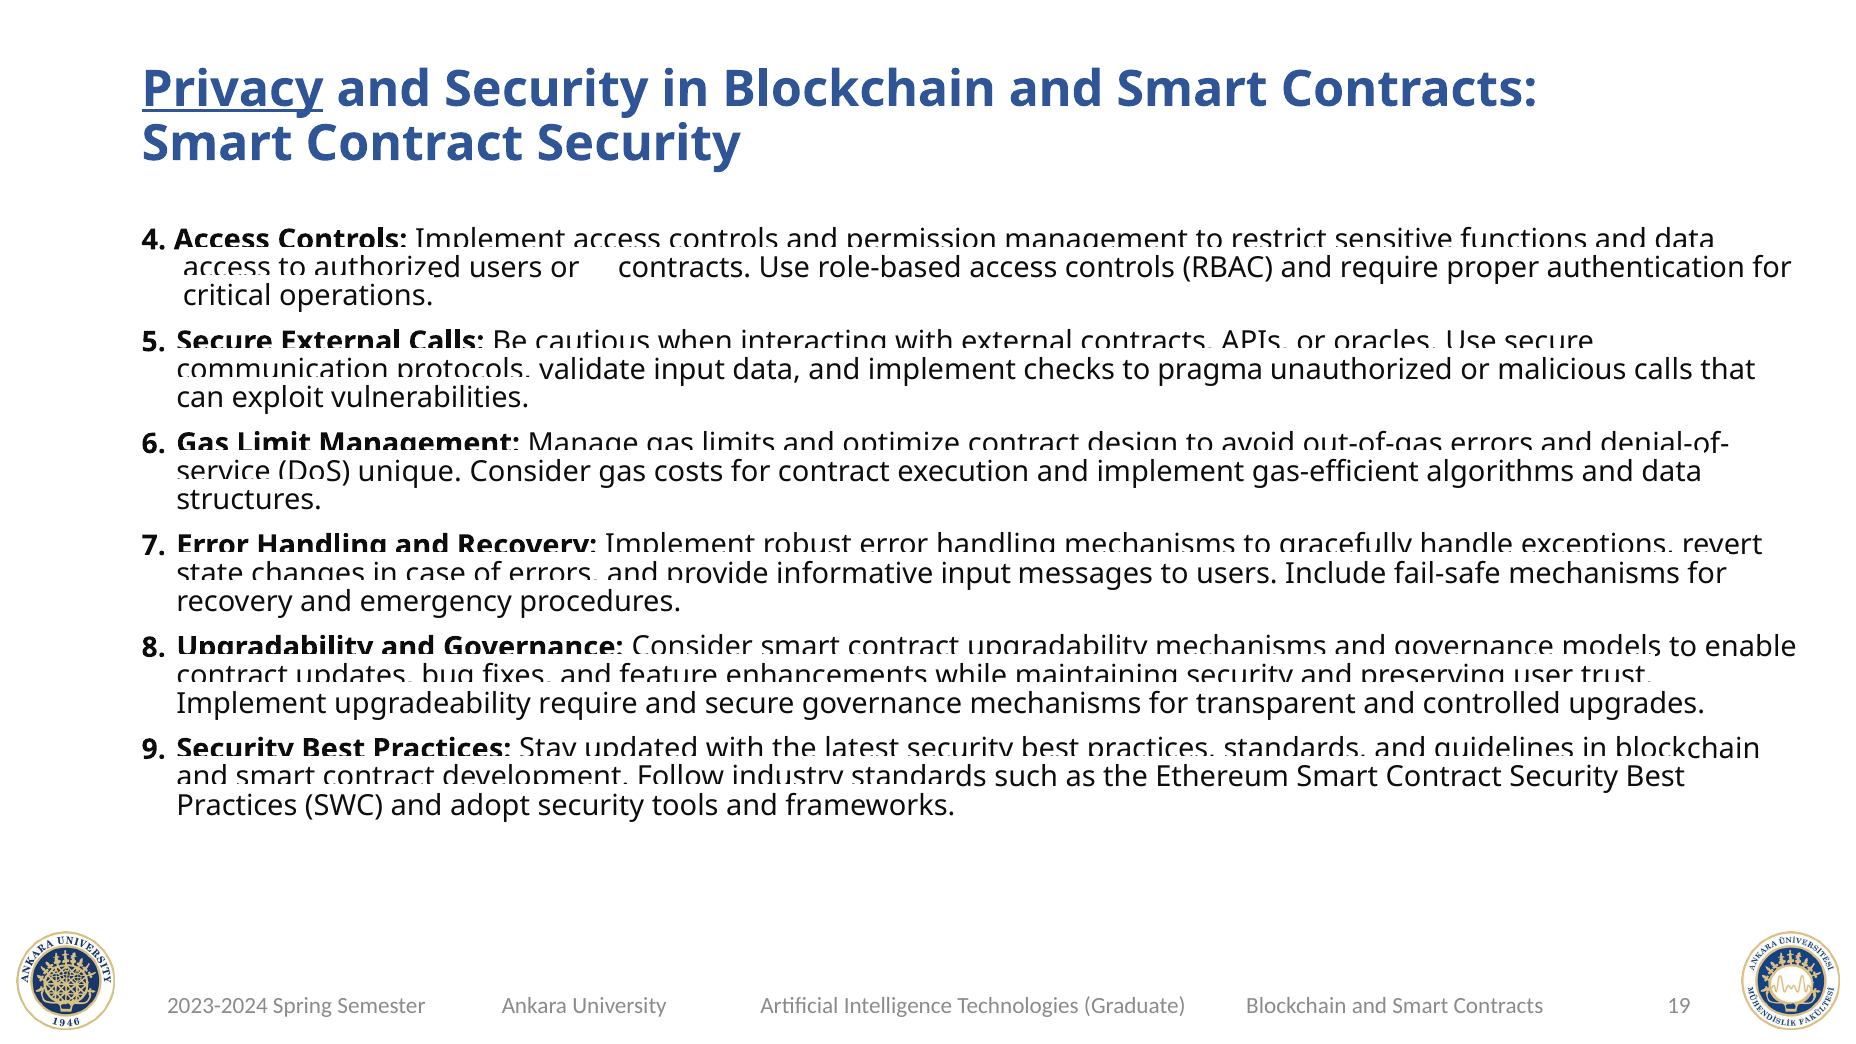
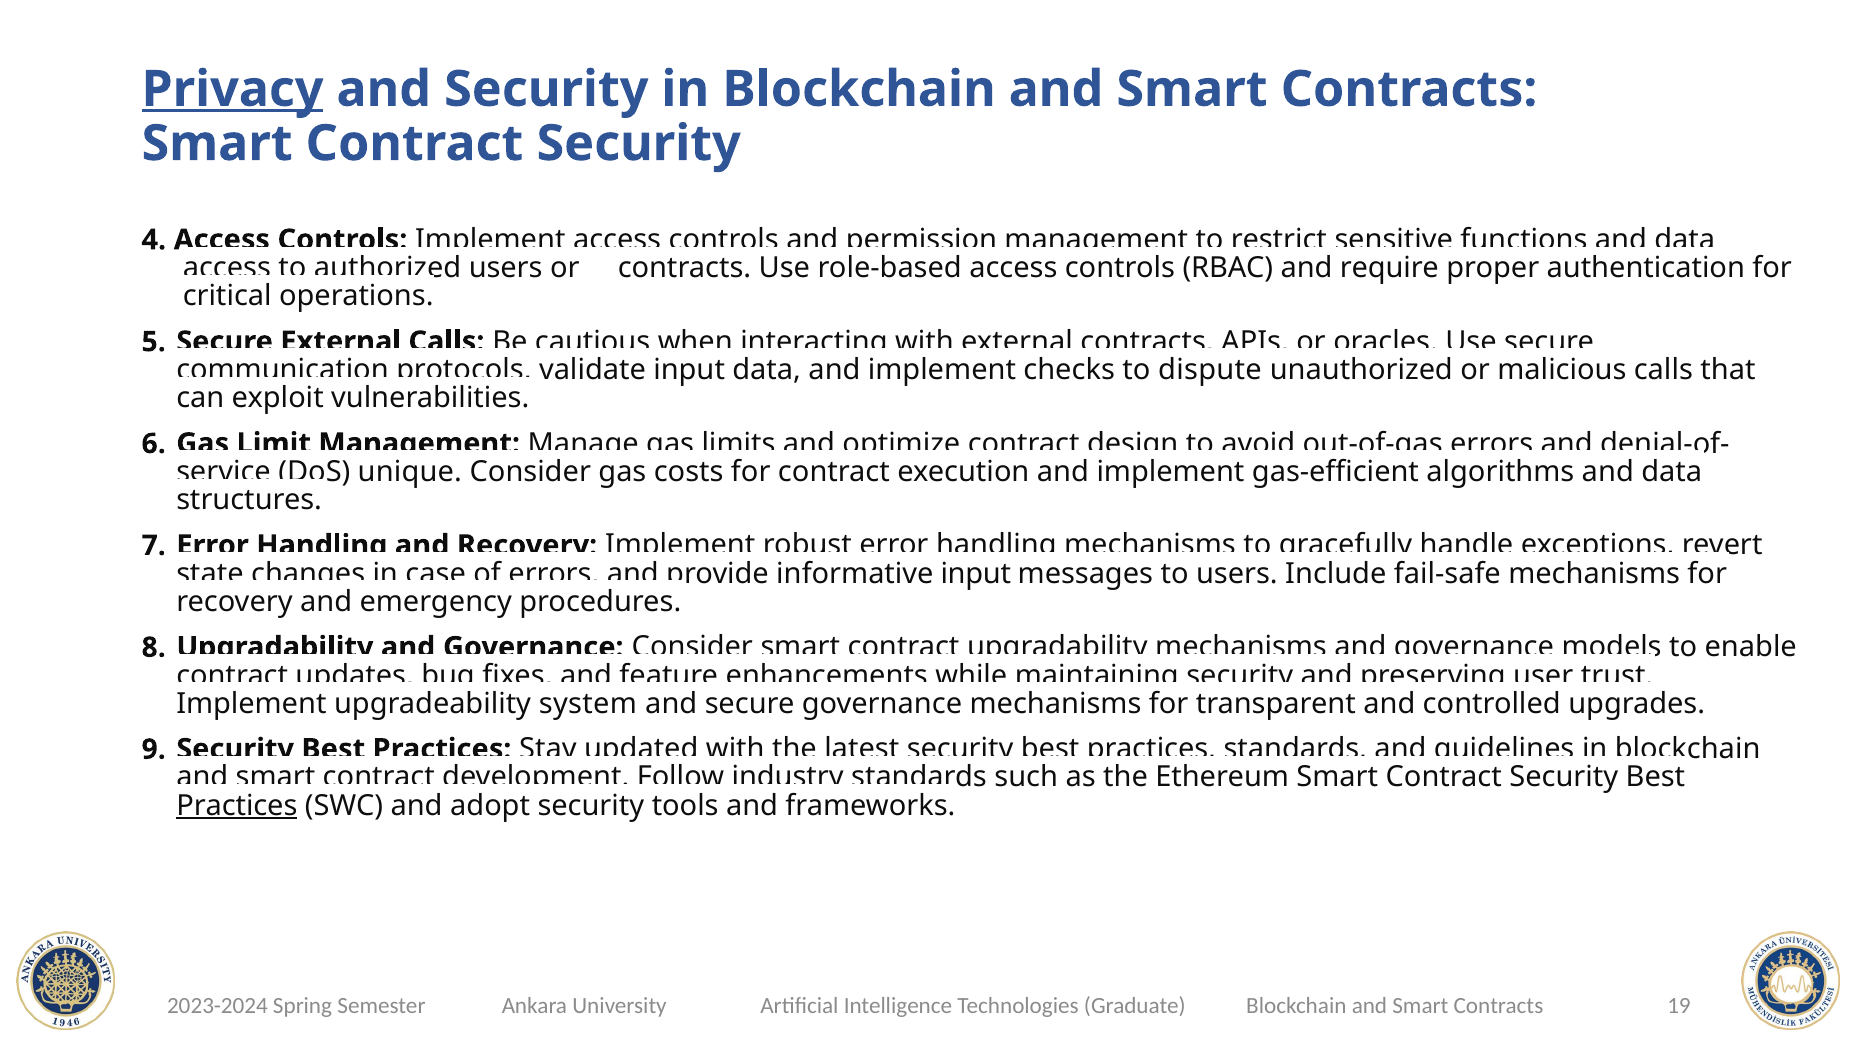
pragma: pragma -> dispute (1210, 370)
upgradeability require: require -> system (588, 704)
Practices underline: none -> present (237, 806)
